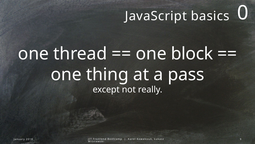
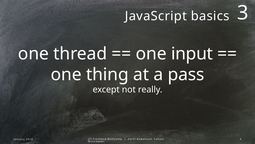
0: 0 -> 3 (243, 13)
block: block -> input (192, 54)
